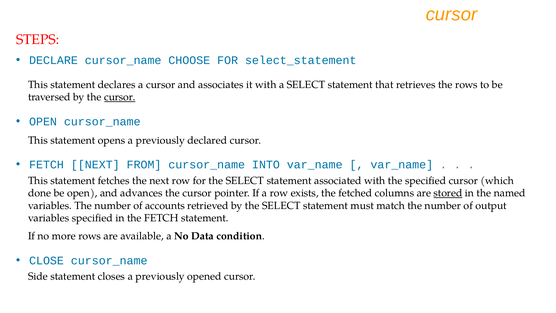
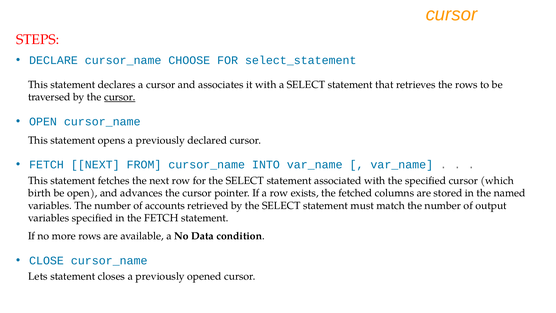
done: done -> birth (40, 193)
stored underline: present -> none (448, 193)
Side: Side -> Lets (38, 276)
